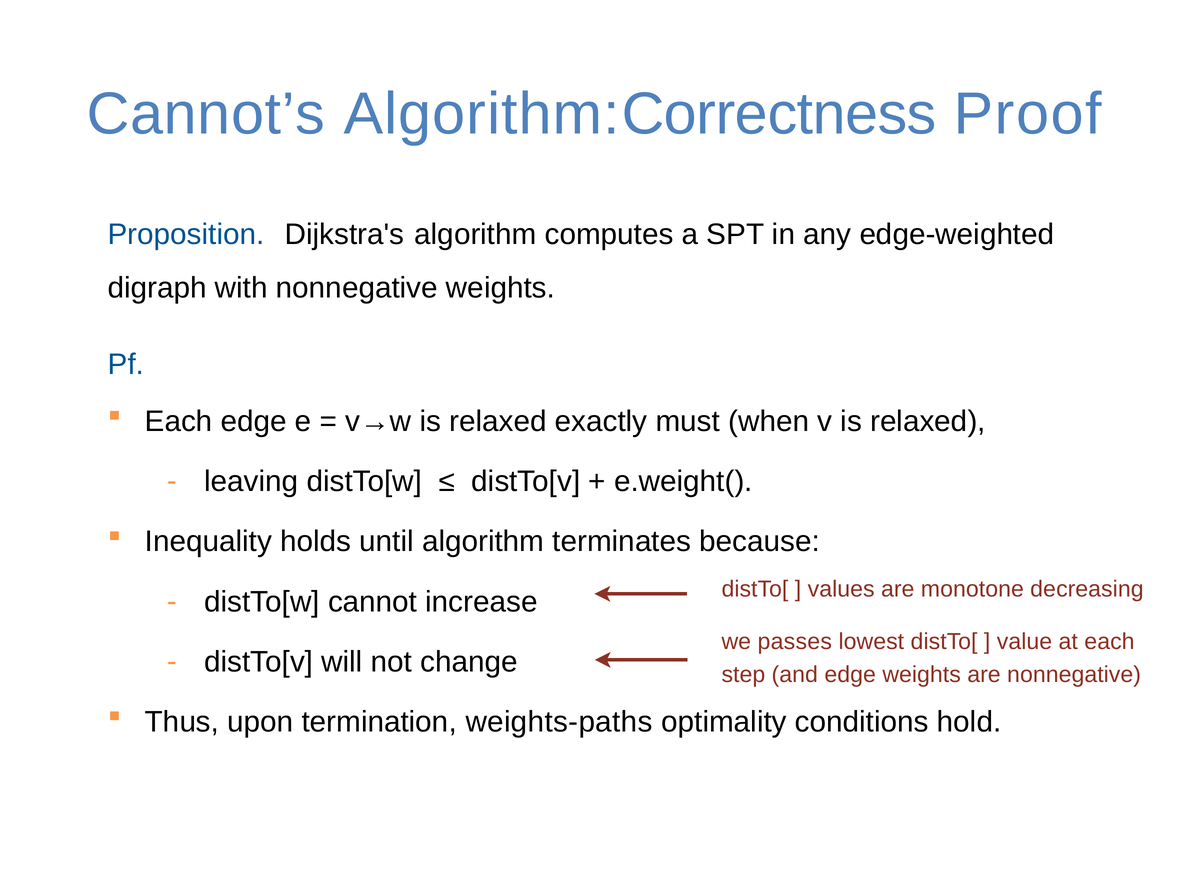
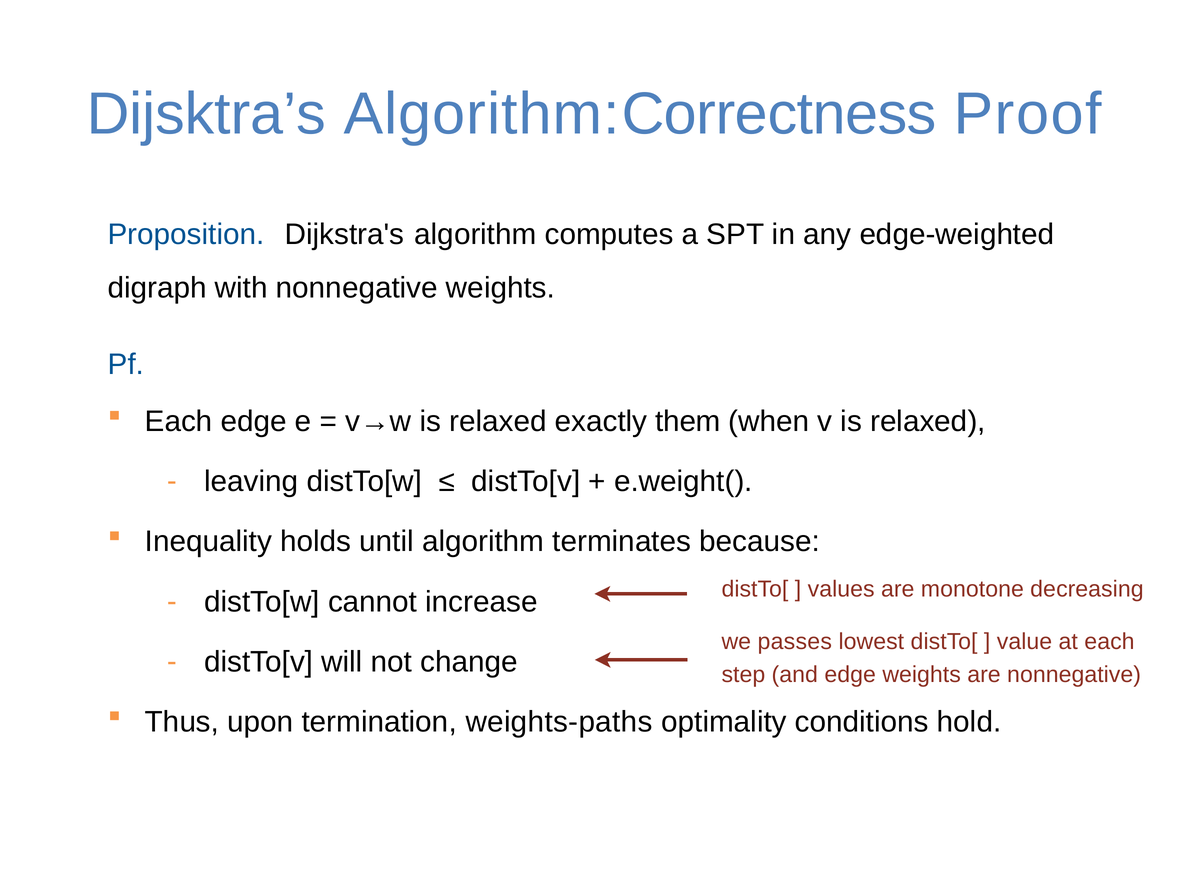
Cannot’s: Cannot’s -> Dijsktra’s (206, 114)
must: must -> them (688, 422)
